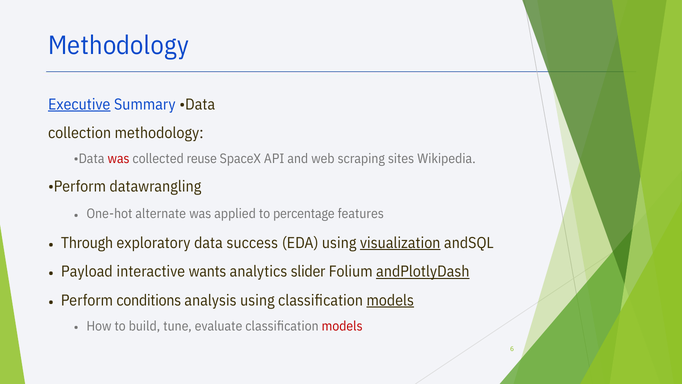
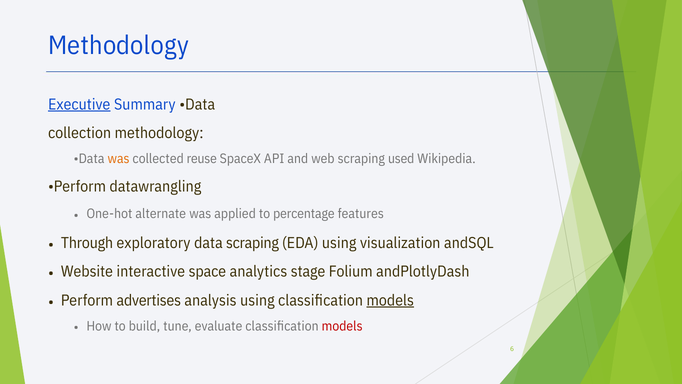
was colour: red -> orange (119, 159)
sites: sites -> used (401, 159)
data success: success -> scraping (252, 243)
visualization underline: present -> none (400, 243)
Payload: Payload -> Website (87, 271)
wants: wants -> space (207, 271)
slider: slider -> stage (308, 271)
andPlotlyDash underline: present -> none (423, 271)
conditions: conditions -> advertises (149, 300)
